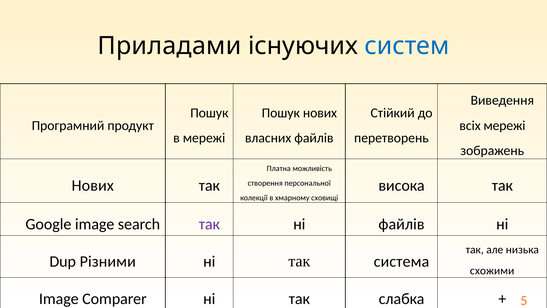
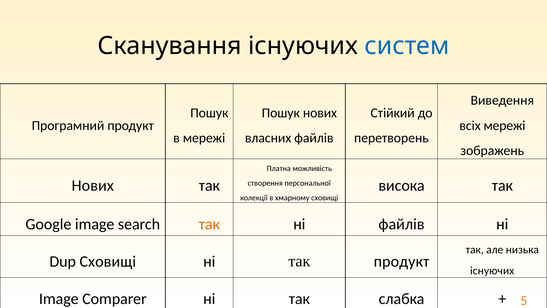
Приладами: Приладами -> Сканування (170, 46)
так colour: purple -> orange (209, 224)
Dup Різними: Різними -> Сховищі (108, 261)
так система: система -> продукт (402, 261)
схожими: схожими -> існуючих (492, 270)
